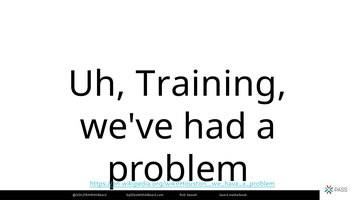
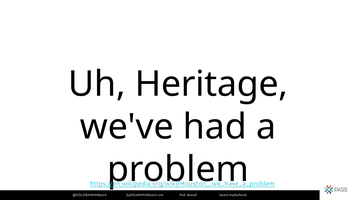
Training: Training -> Heritage (211, 84)
